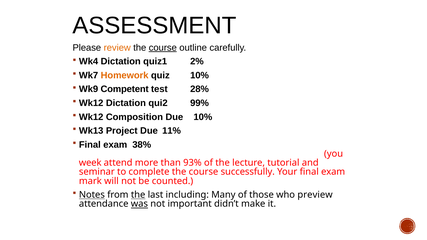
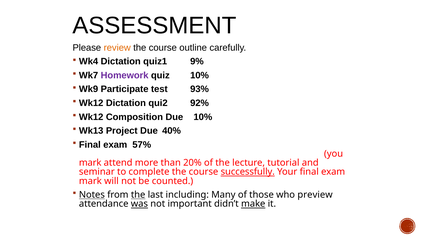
course underline: present -> none (163, 48)
2%: 2% -> 9% (197, 62)
Homework colour: orange -> purple (125, 75)
Competent: Competent -> Participate (125, 89)
28%: 28% -> 93% (200, 89)
99%: 99% -> 92% (200, 103)
11%: 11% -> 40% (172, 131)
38%: 38% -> 57% (142, 145)
week: week -> mark (90, 163)
93%: 93% -> 20% (192, 163)
successfully underline: none -> present (248, 172)
make underline: none -> present (253, 204)
